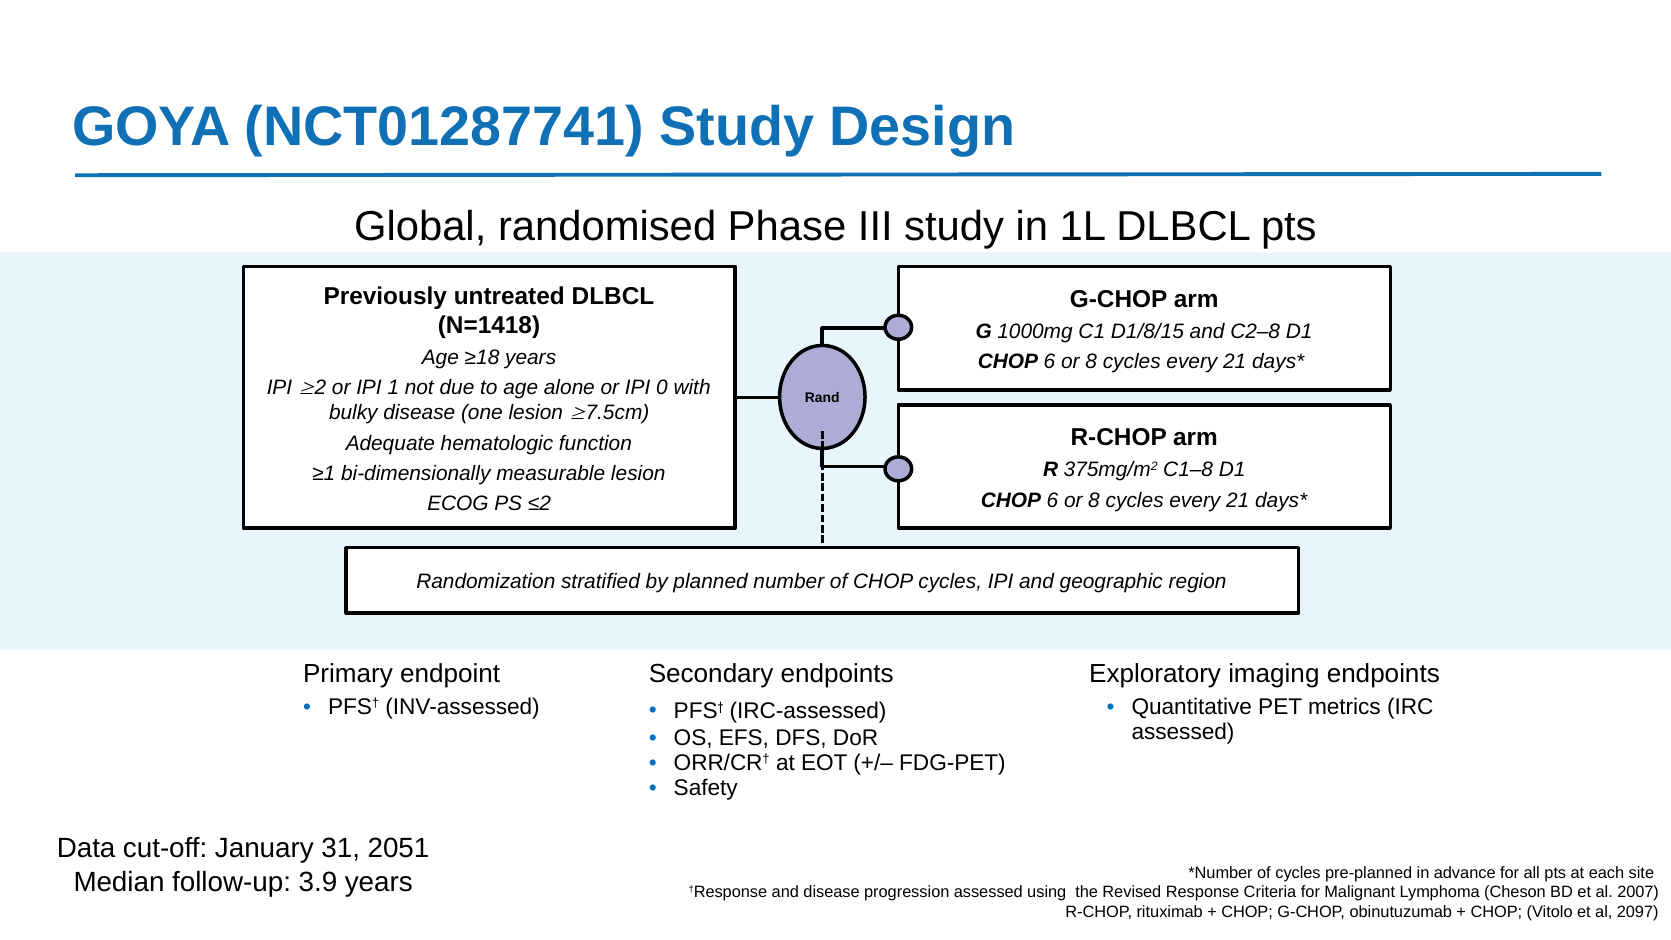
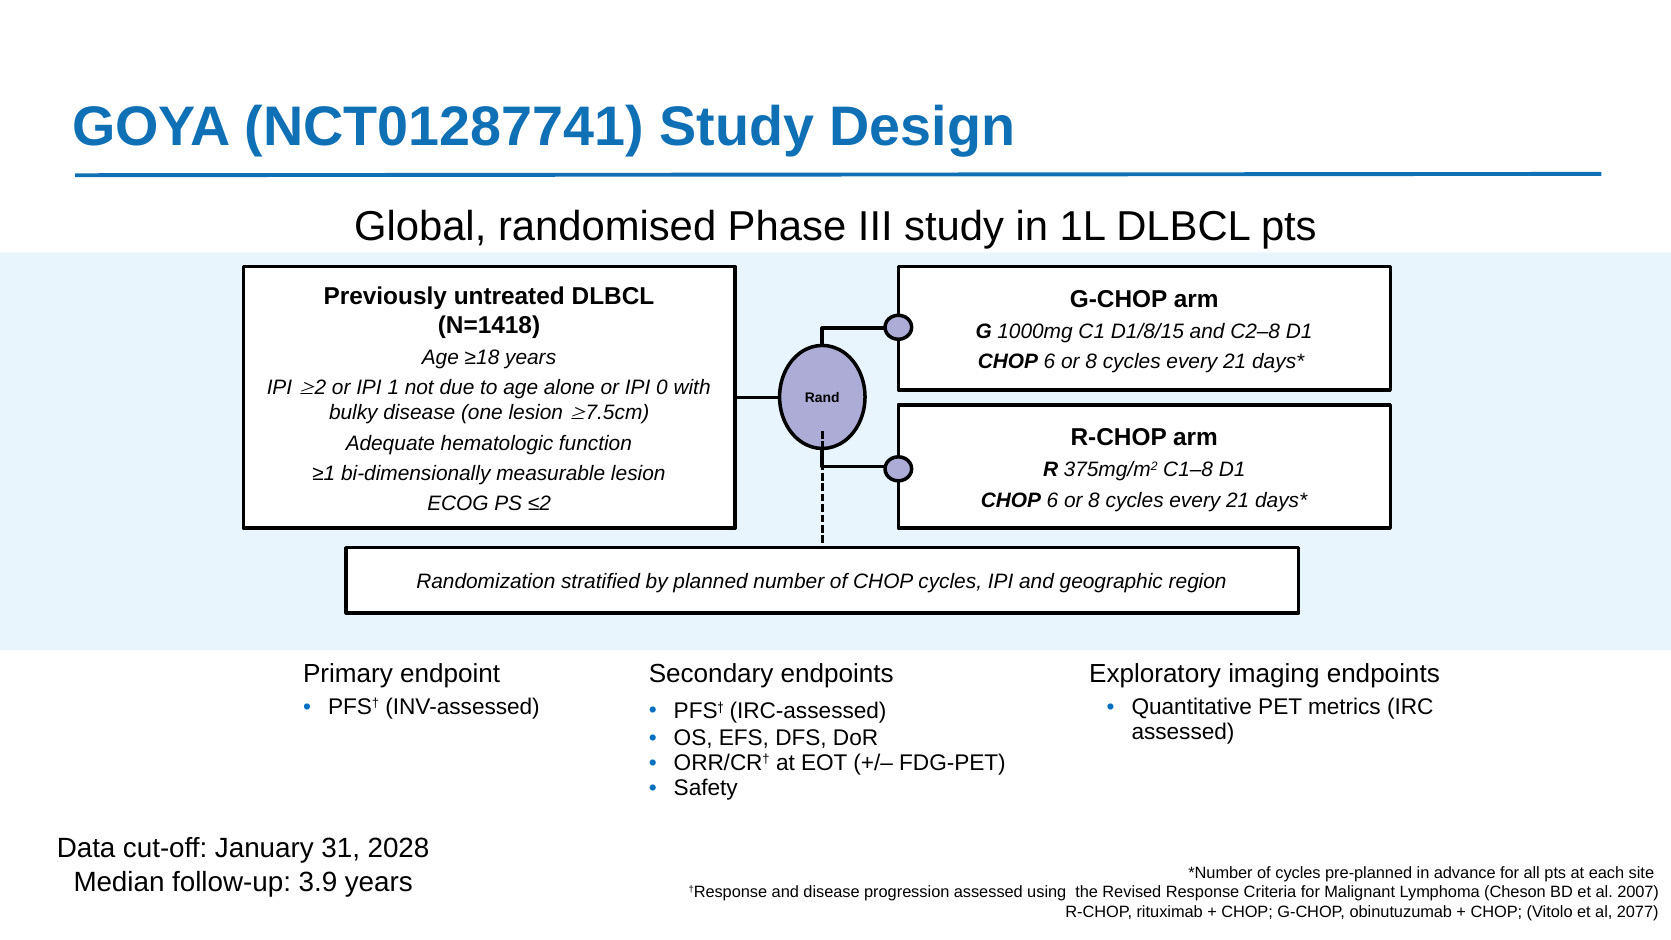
2051: 2051 -> 2028 (398, 849)
2097: 2097 -> 2077 (1638, 912)
